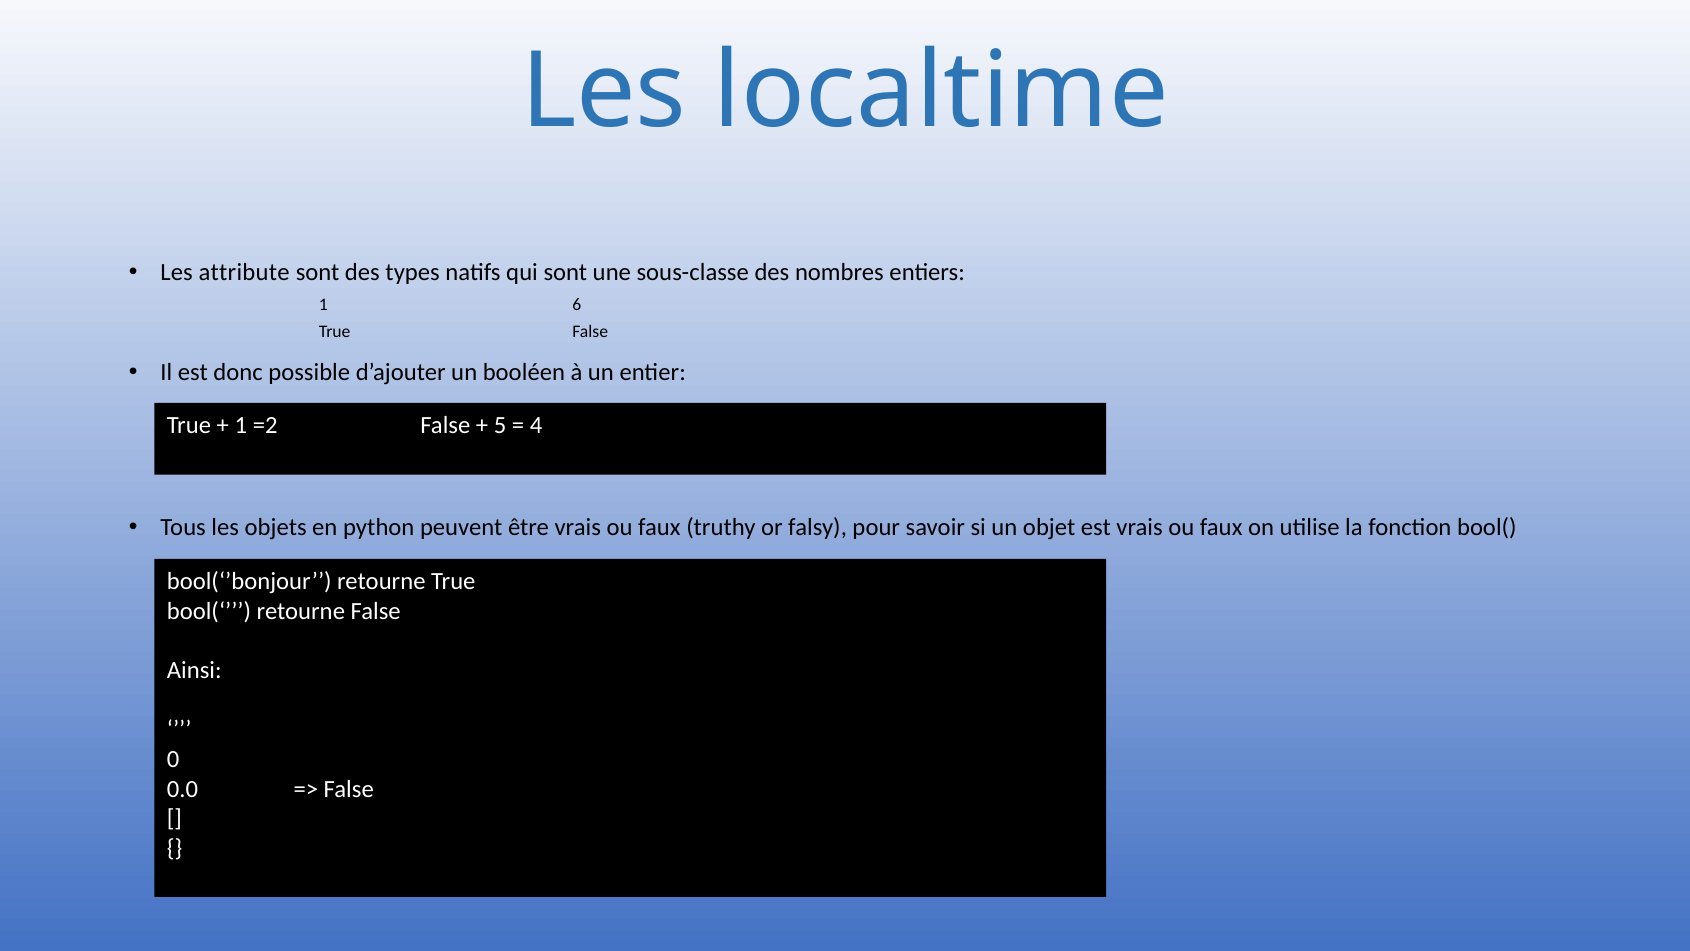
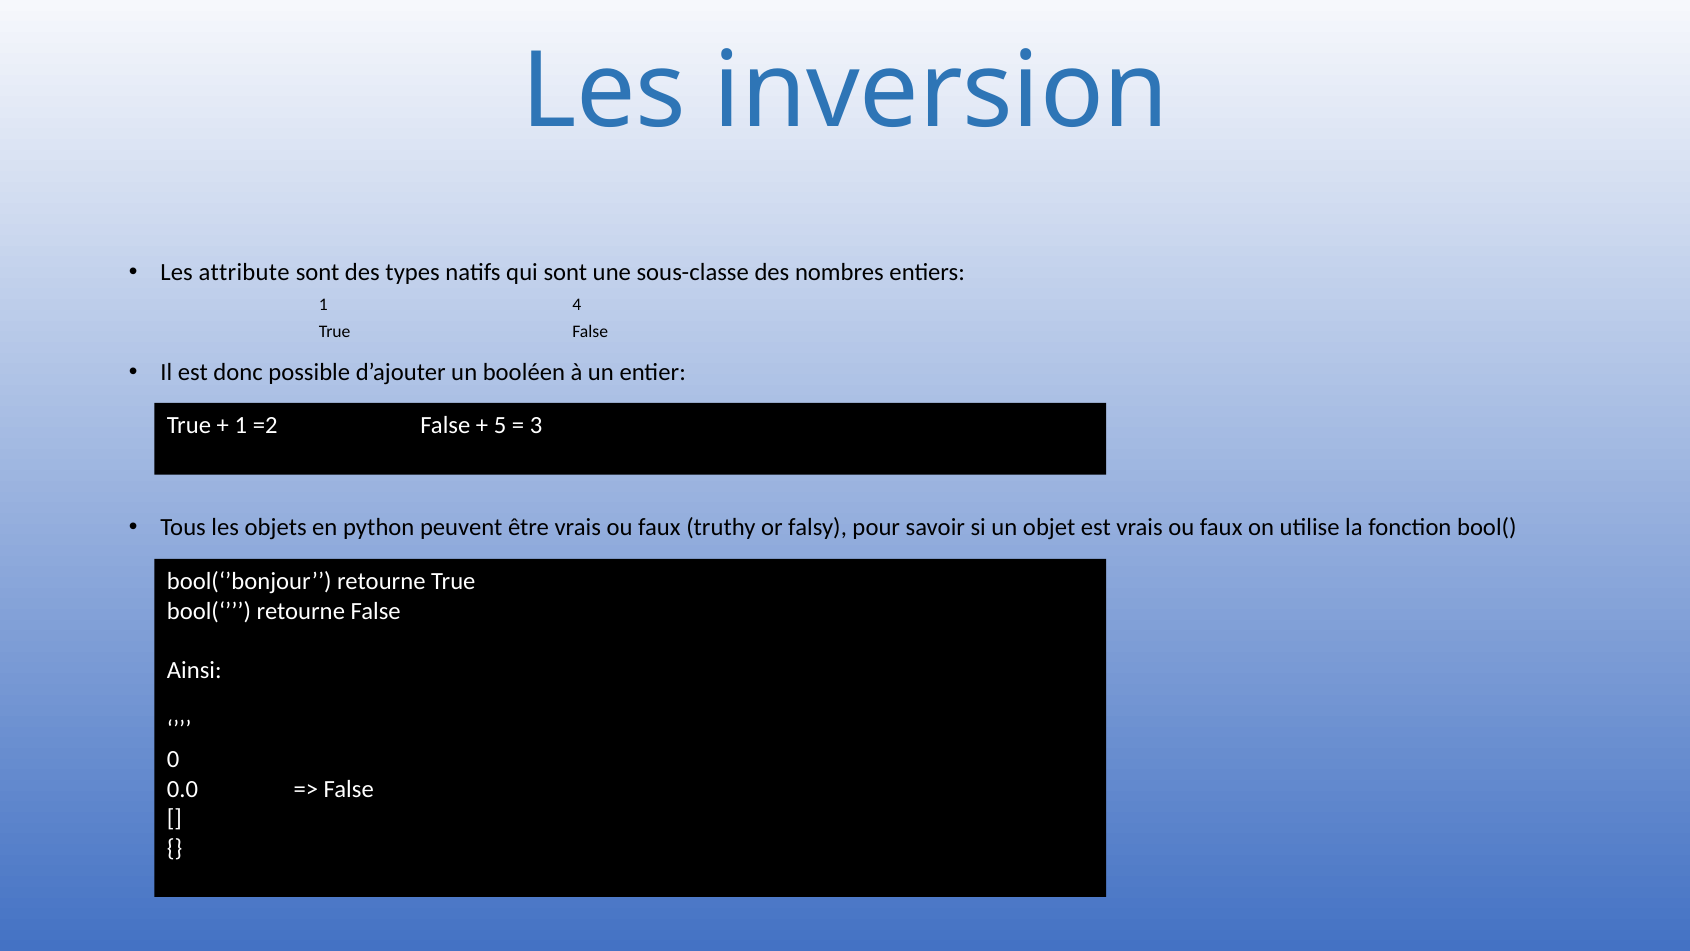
localtime: localtime -> inversion (941, 91)
6: 6 -> 4 (577, 304)
4: 4 -> 3 (536, 426)
